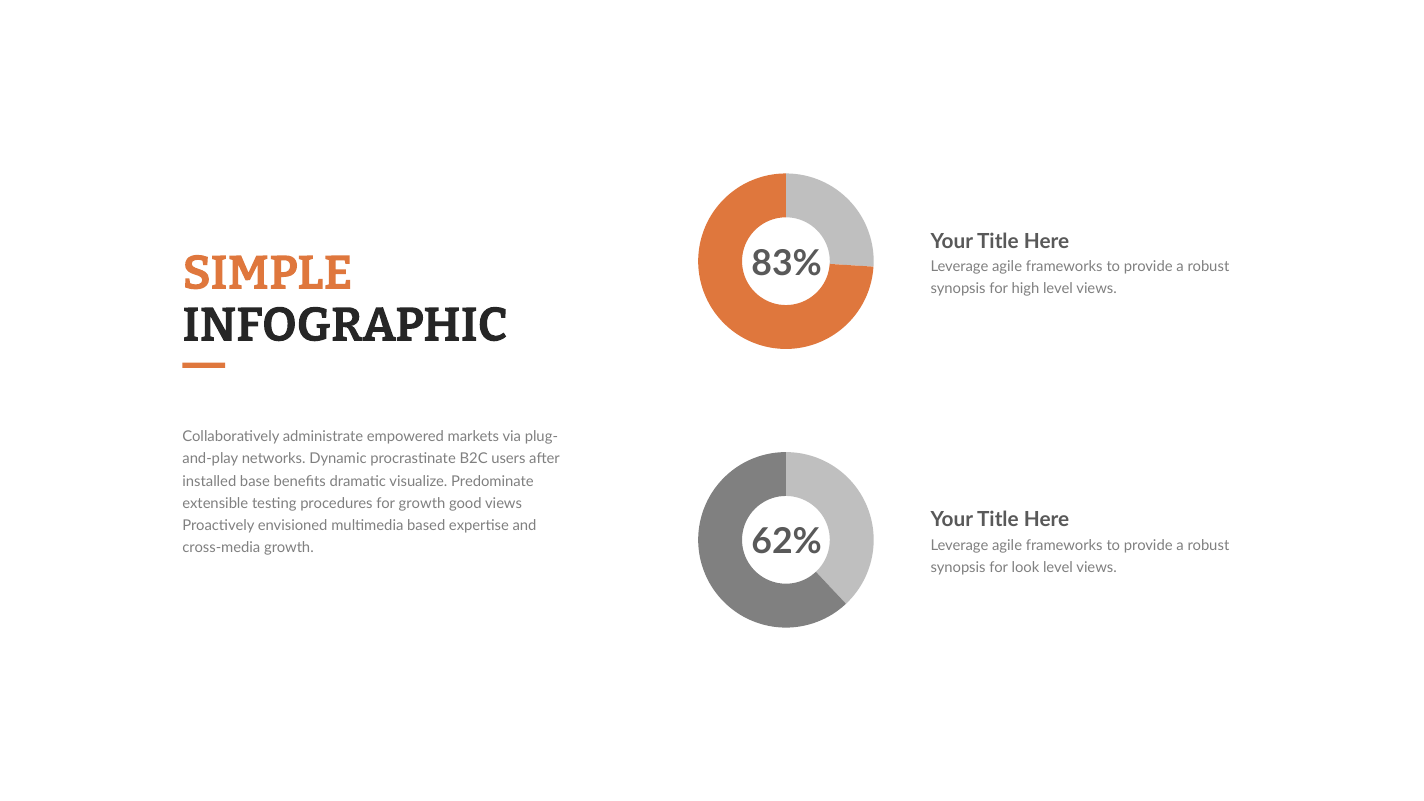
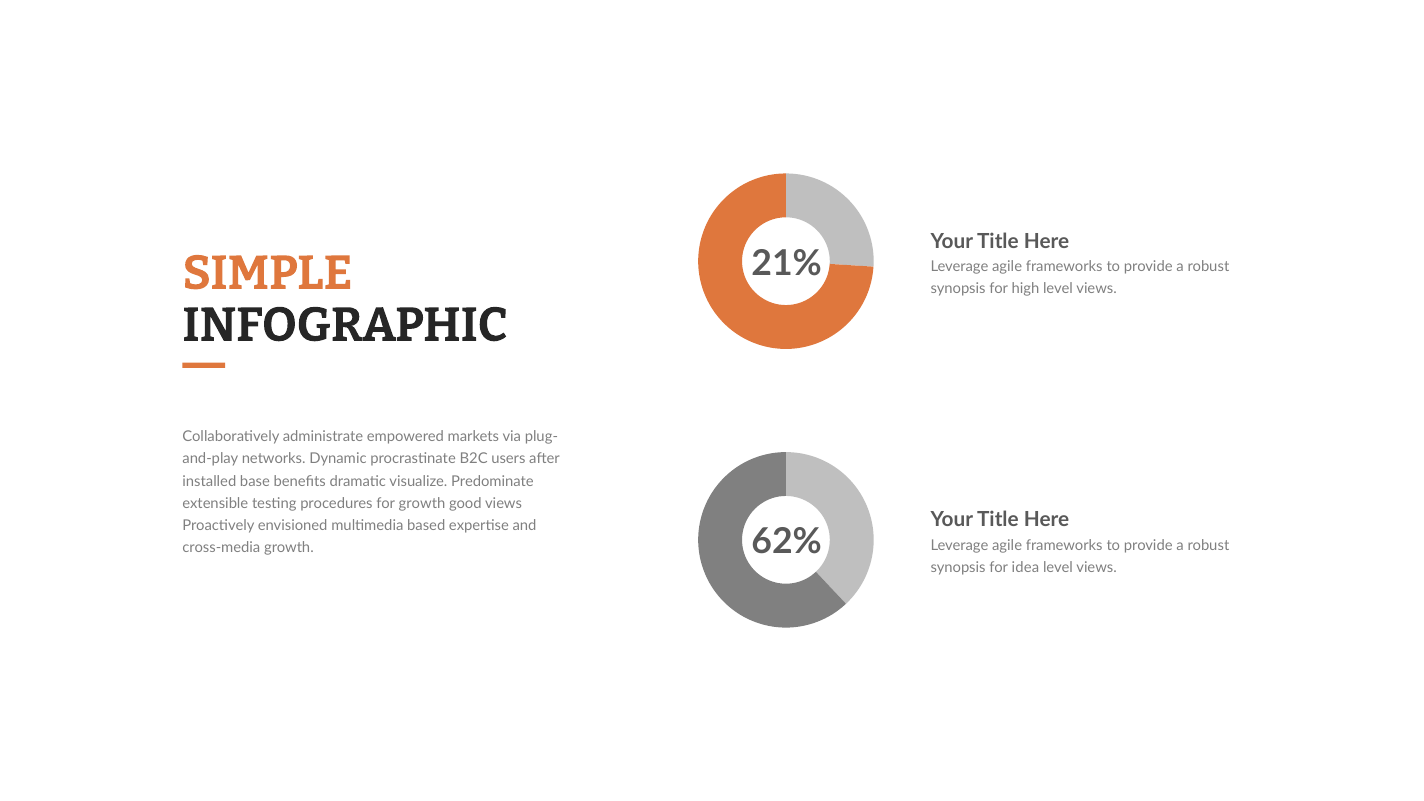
83%: 83% -> 21% (787, 263)
look: look -> idea (1025, 568)
